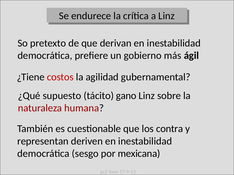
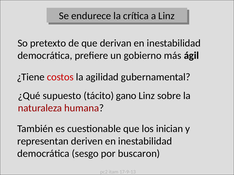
contra: contra -> inician (170, 129)
mexicana: mexicana -> buscaron (139, 154)
